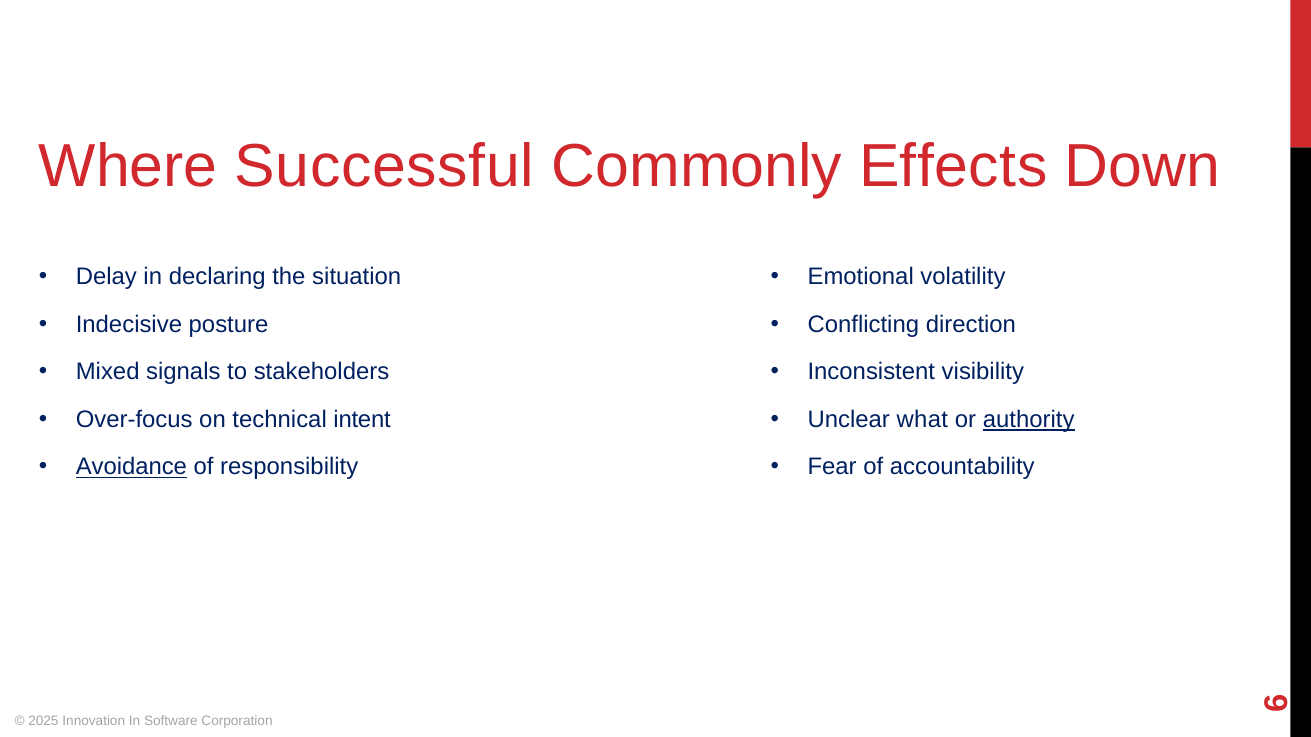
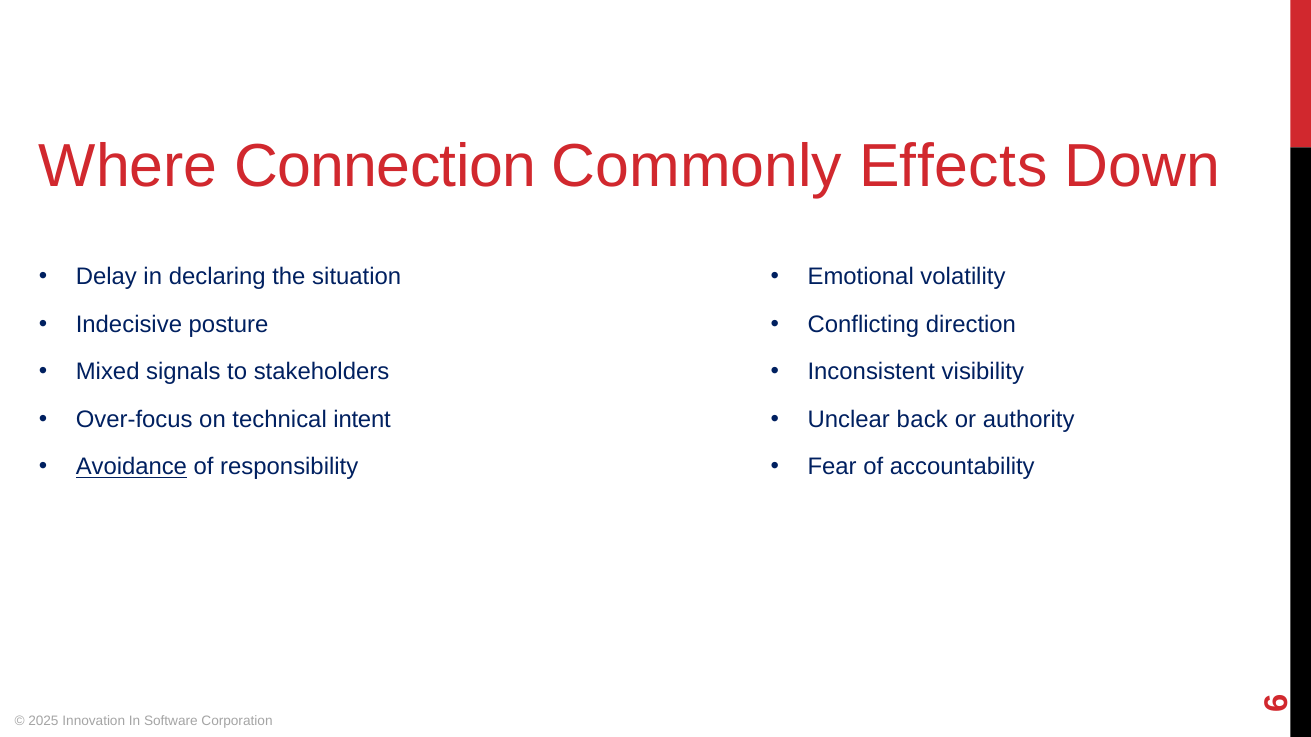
Successful: Successful -> Connection (385, 167)
what: what -> back (922, 420)
authority underline: present -> none (1029, 420)
